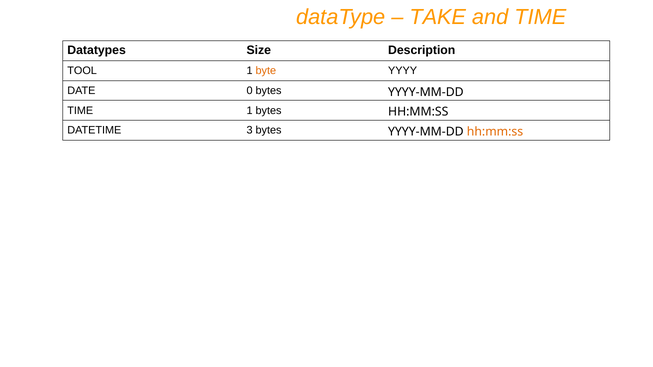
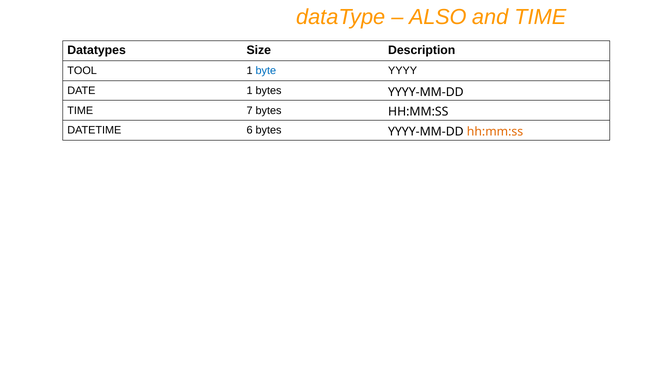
TAKE: TAKE -> ALSO (438, 17)
byte colour: orange -> blue (266, 71)
DATE 0: 0 -> 1 (250, 91)
TIME 1: 1 -> 7 (250, 111)
3: 3 -> 6 (250, 130)
